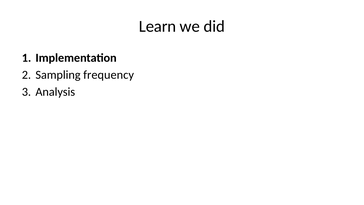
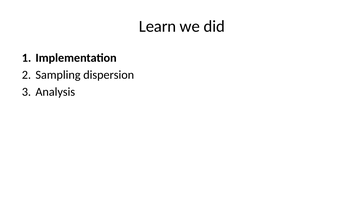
frequency: frequency -> dispersion (109, 75)
